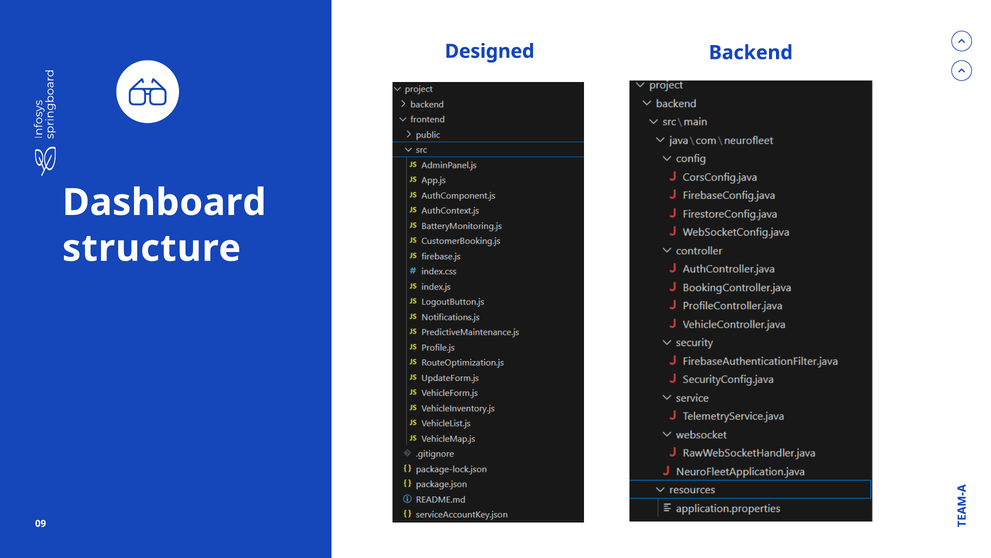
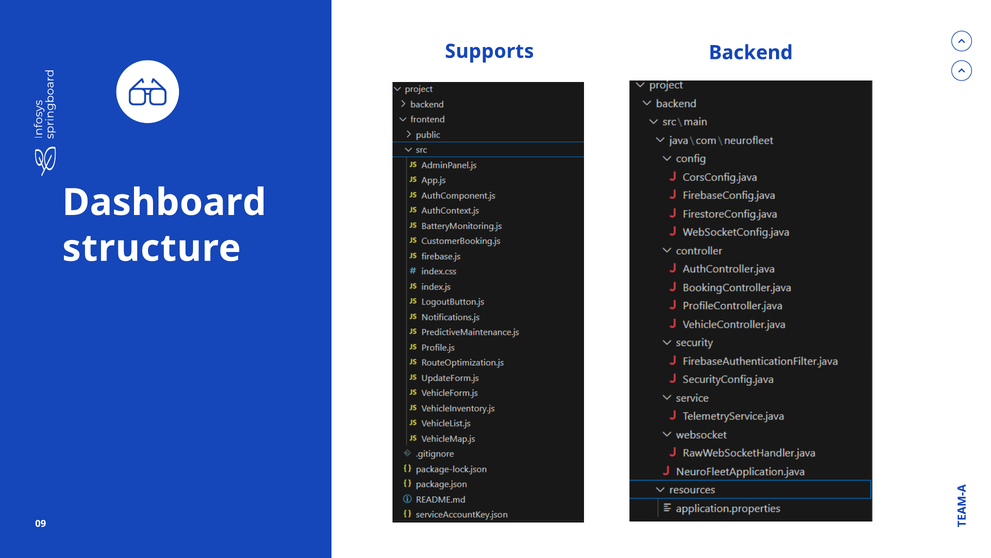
Designed: Designed -> Supports (489, 51)
